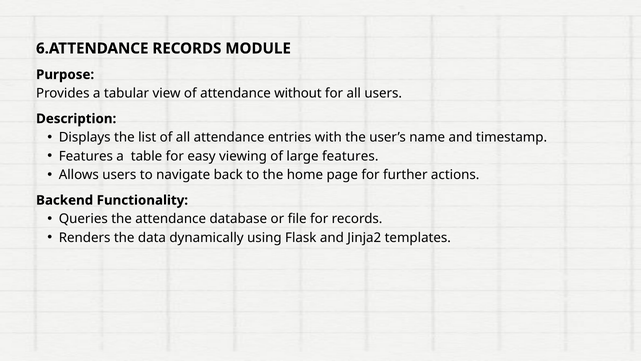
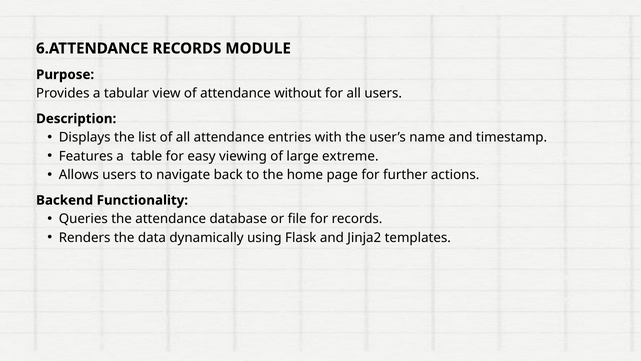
large features: features -> extreme (350, 156)
